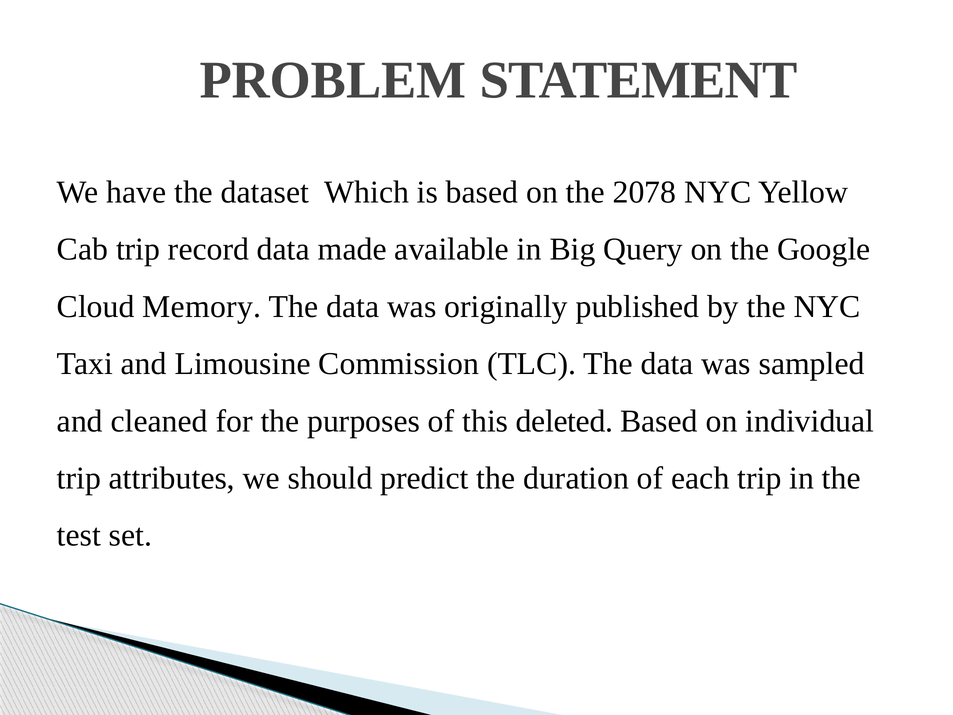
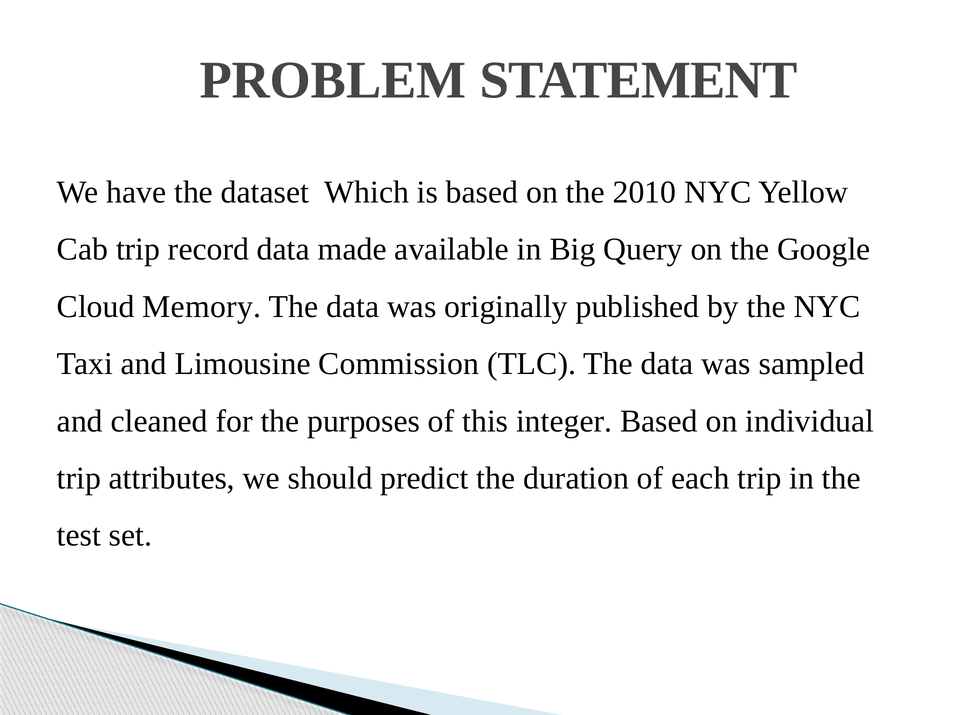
2078: 2078 -> 2010 (644, 192)
deleted: deleted -> integer (564, 421)
